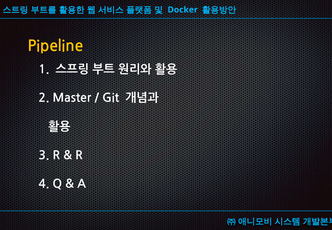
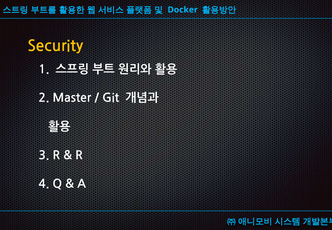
Pipeline: Pipeline -> Security (55, 46)
